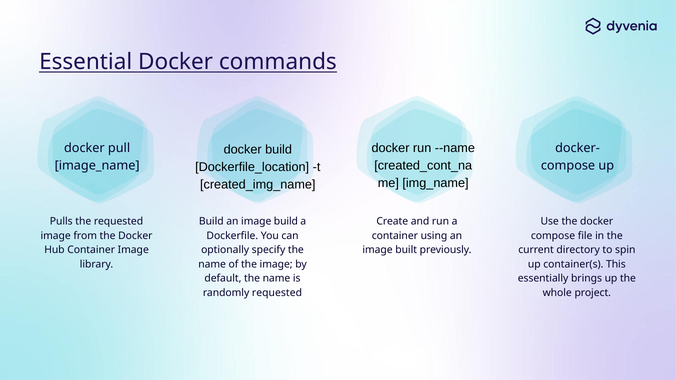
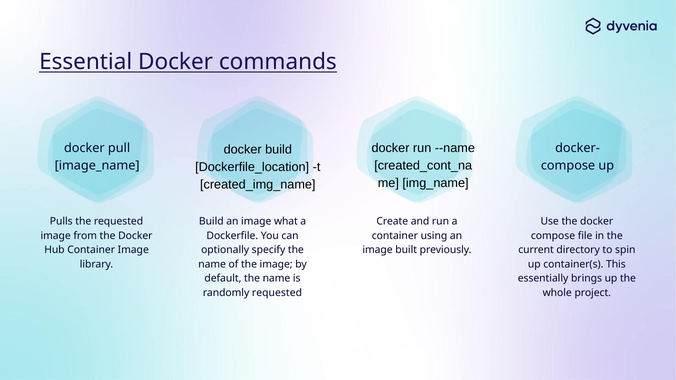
image build: build -> what (286, 222)
